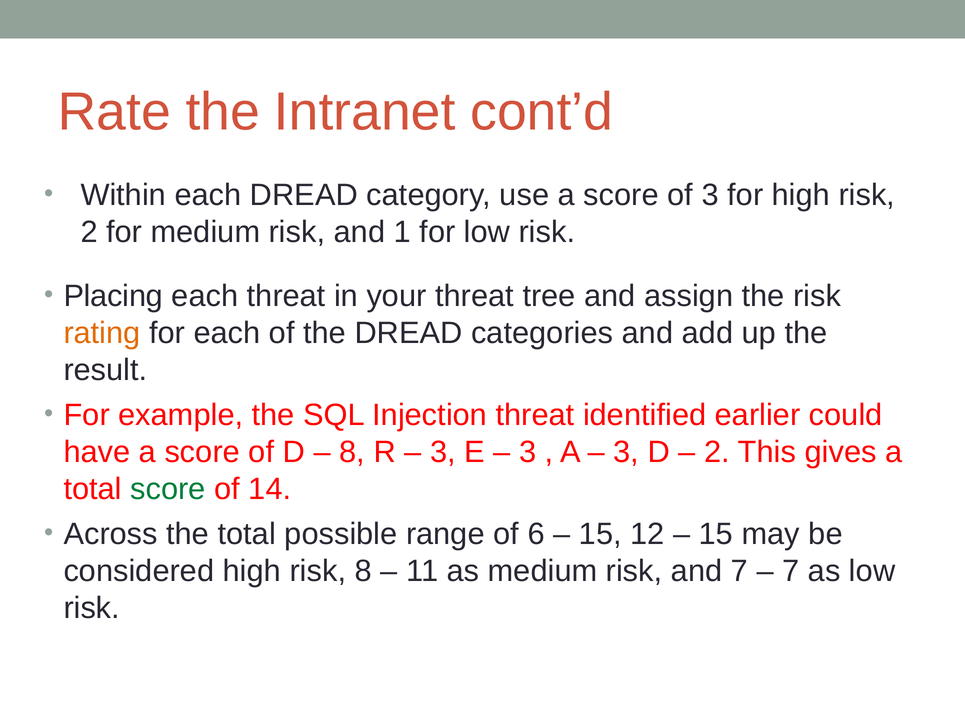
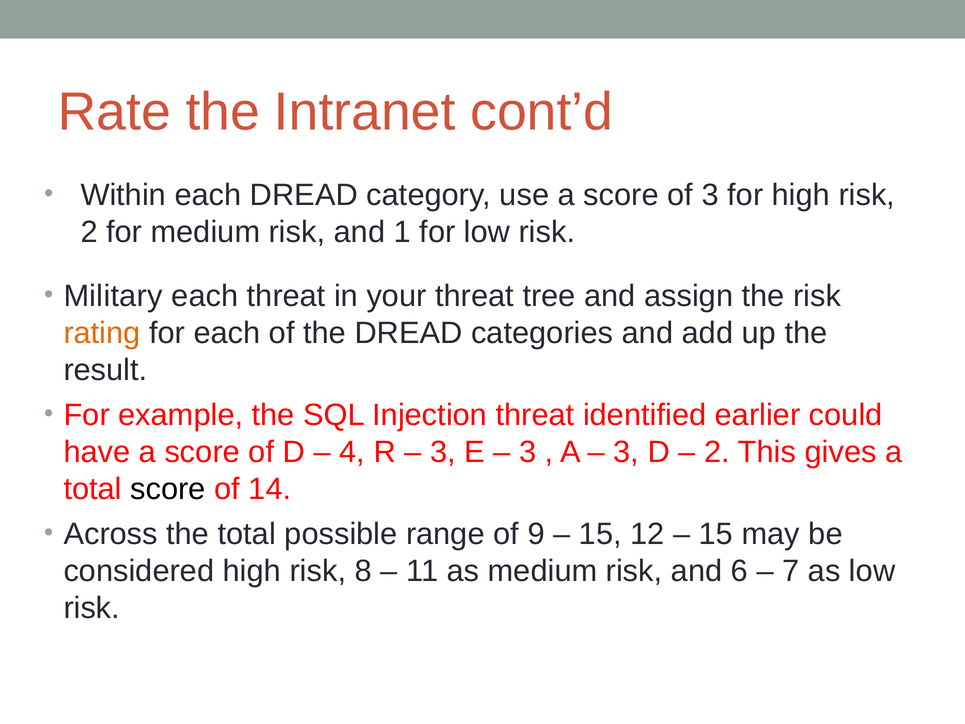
Placing: Placing -> Military (113, 296)
8: 8 -> 4 (352, 452)
score colour: green -> black (168, 489)
6: 6 -> 9 (536, 534)
and 7: 7 -> 6 (739, 571)
